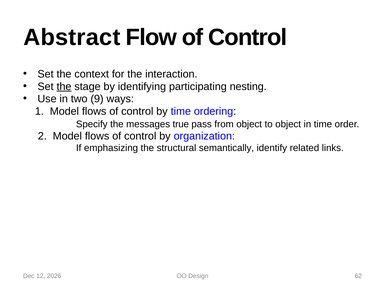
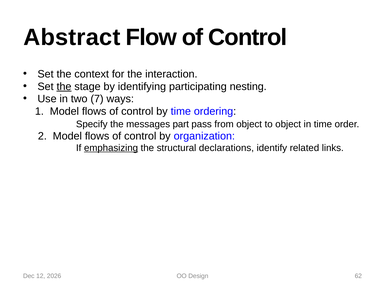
9: 9 -> 7 (97, 99)
true: true -> part (181, 124)
emphasizing underline: none -> present (111, 148)
semantically: semantically -> declarations (226, 148)
